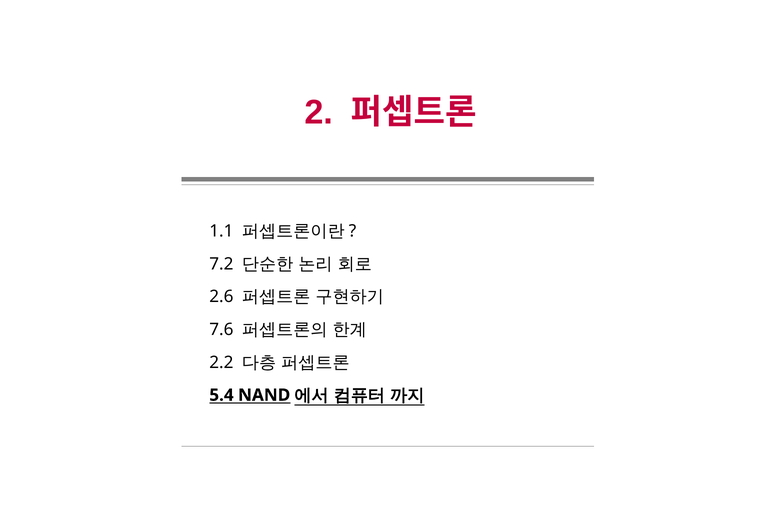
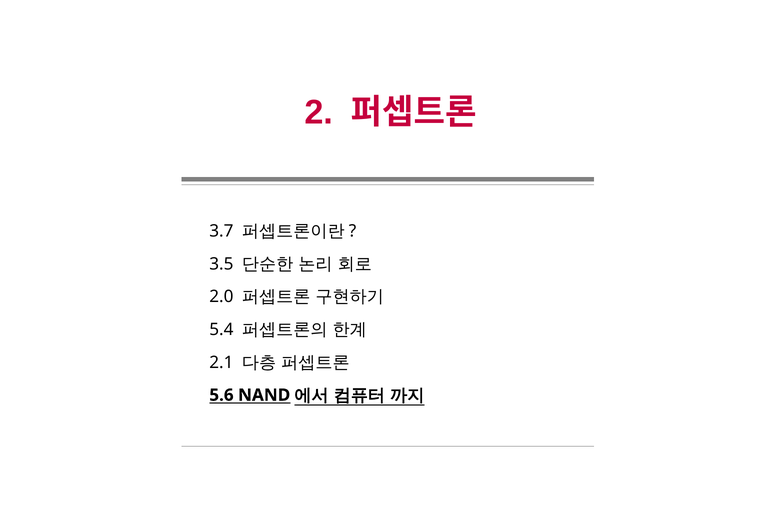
1.1: 1.1 -> 3.7 (221, 231)
7.2: 7.2 -> 3.5 (221, 264)
2.6: 2.6 -> 2.0 (221, 297)
7.6: 7.6 -> 5.4 (221, 329)
2.2: 2.2 -> 2.1 (221, 362)
5.4: 5.4 -> 5.6 (221, 395)
